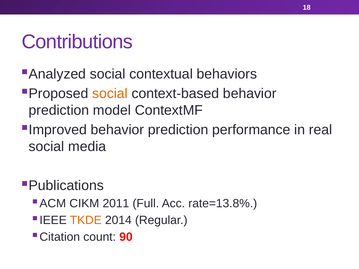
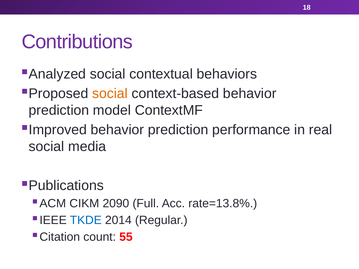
2011: 2011 -> 2090 (116, 204)
TKDE colour: orange -> blue (86, 220)
90: 90 -> 55 (126, 237)
